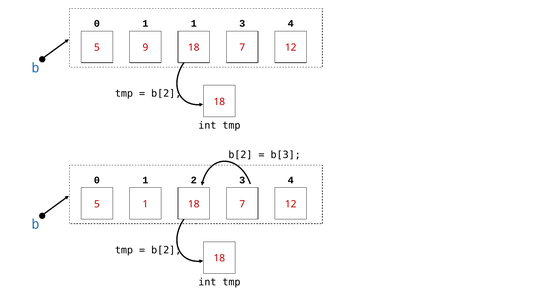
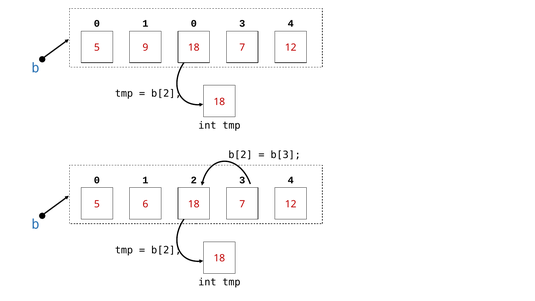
1 1: 1 -> 0 (194, 24)
5 1: 1 -> 6 (145, 204)
